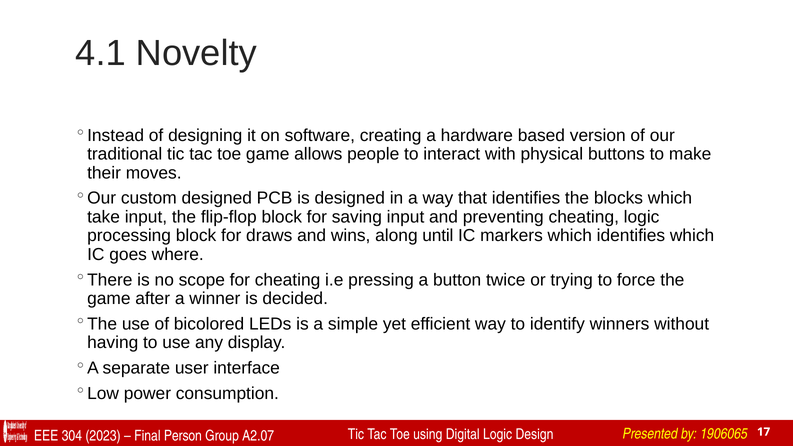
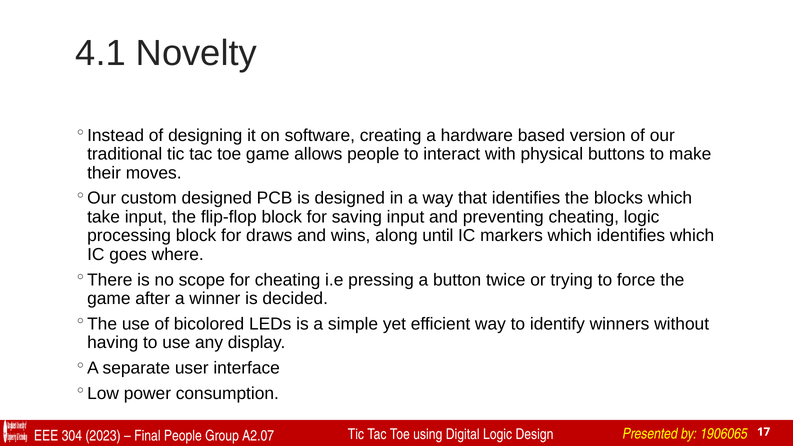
Final Person: Person -> People (183, 436)
